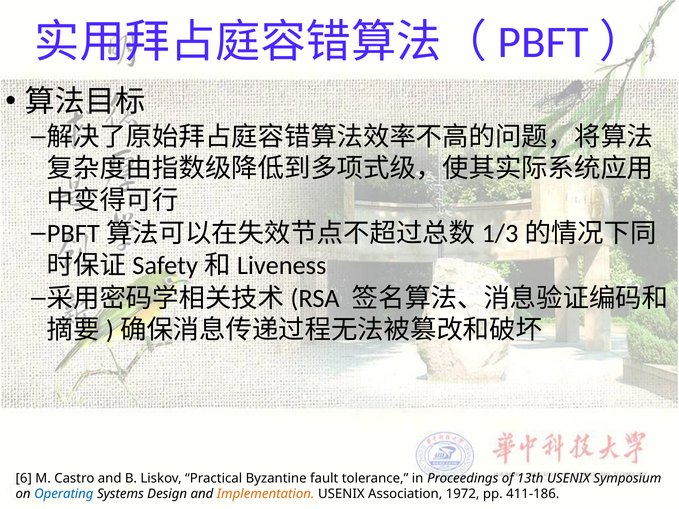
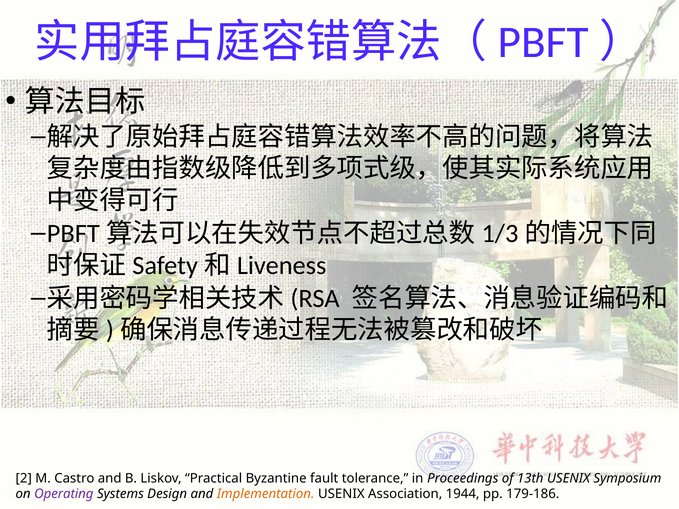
6: 6 -> 2 (24, 478)
Operating colour: blue -> purple (64, 494)
1972: 1972 -> 1944 (463, 494)
411-186: 411-186 -> 179-186 (533, 494)
